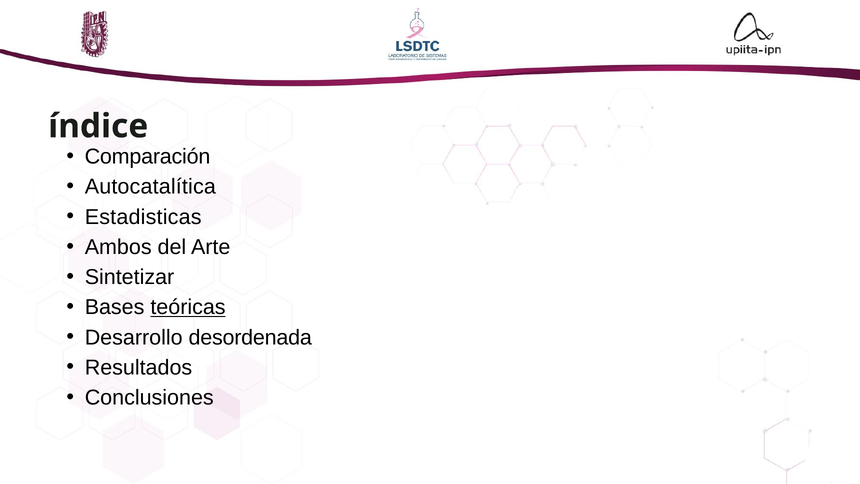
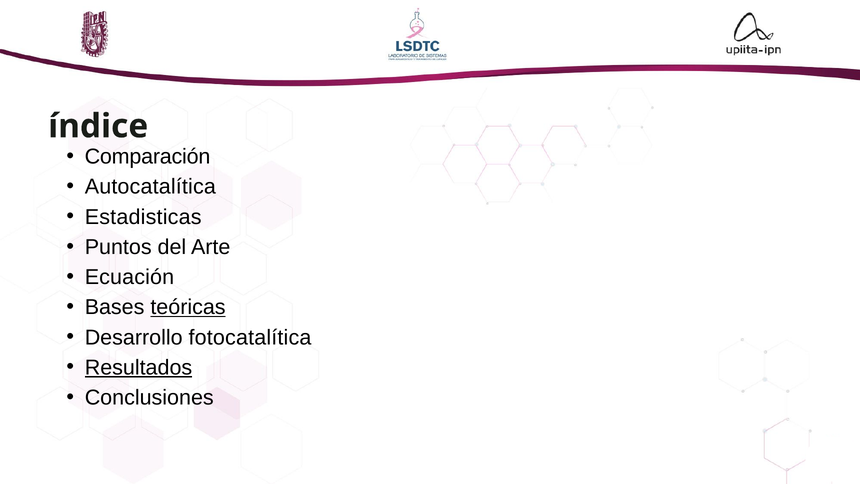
Ambos: Ambos -> Puntos (118, 247)
Sintetizar: Sintetizar -> Ecuación (129, 277)
desordenada: desordenada -> fotocatalítica (250, 337)
Resultados underline: none -> present (138, 367)
